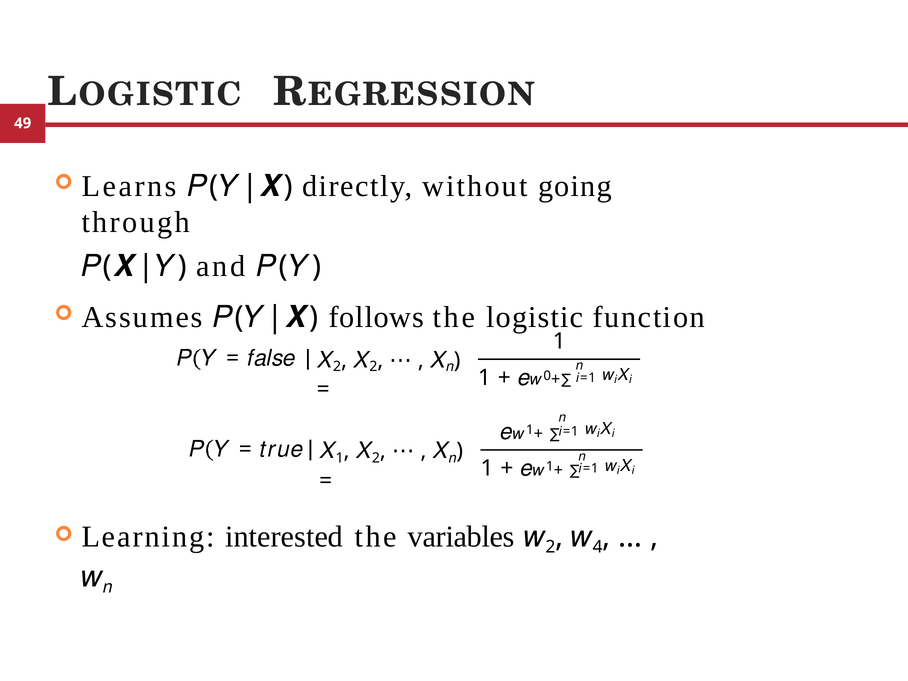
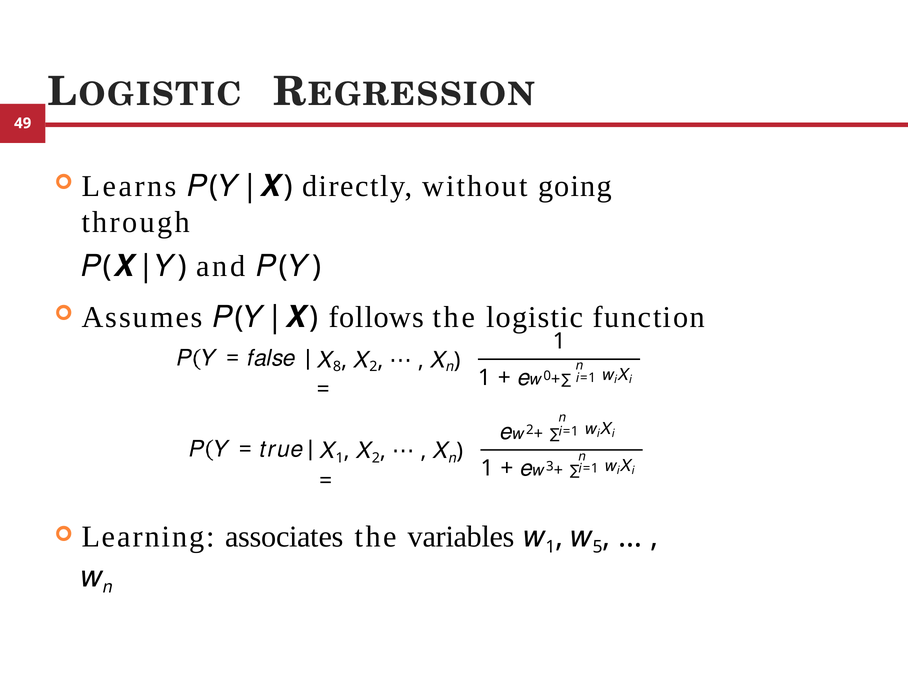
2: 2 -> 8 (337, 366)
1: 1 -> 2 (530, 430)
1: 1 -> 3 (550, 466)
interested: interested -> associates (284, 537)
𝑤 2: 2 -> 1 (550, 547)
4: 4 -> 5 (598, 547)
